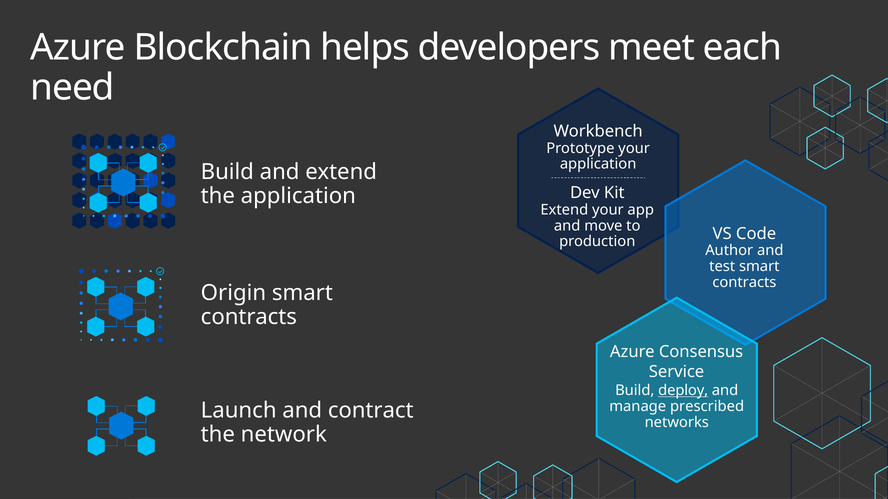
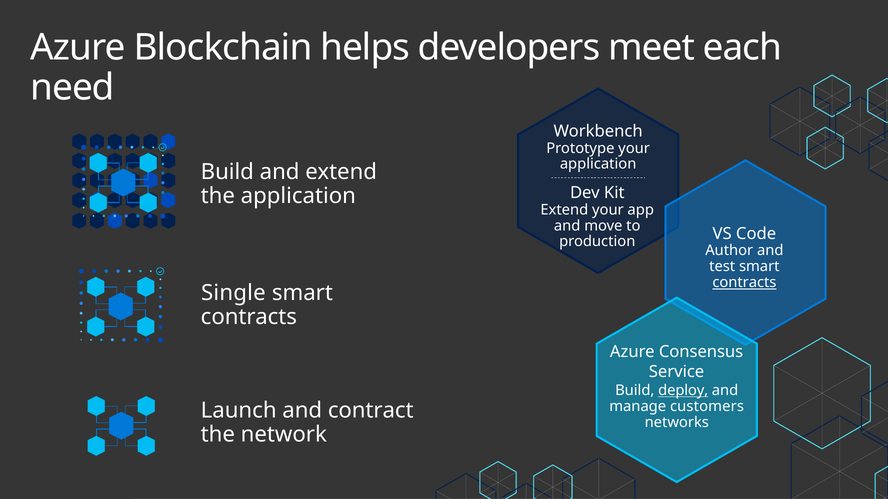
contracts underline: none -> present (744, 283)
Origin: Origin -> Single (233, 293)
prescribed: prescribed -> customers (707, 407)
